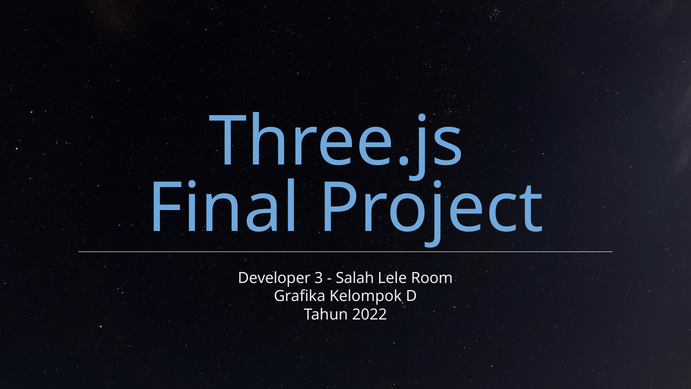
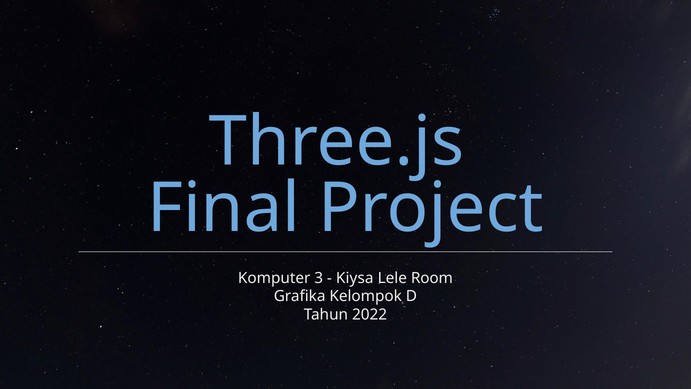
Developer: Developer -> Komputer (274, 278)
Salah: Salah -> Kiysa (355, 278)
